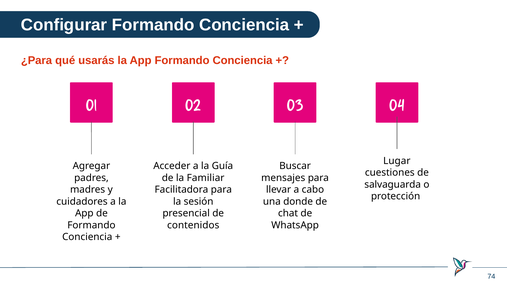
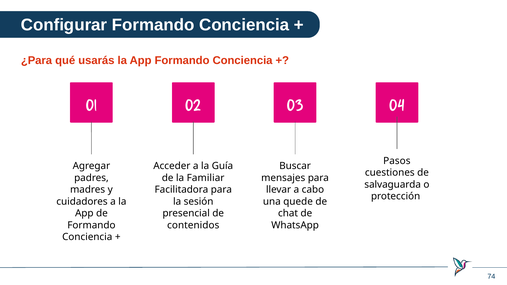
Lugar: Lugar -> Pasos (397, 161)
donde: donde -> quede (298, 202)
